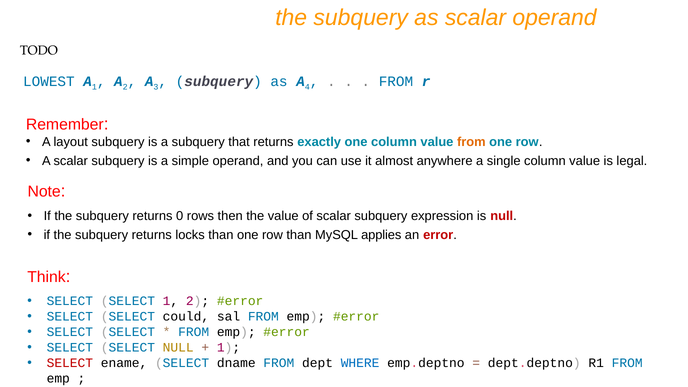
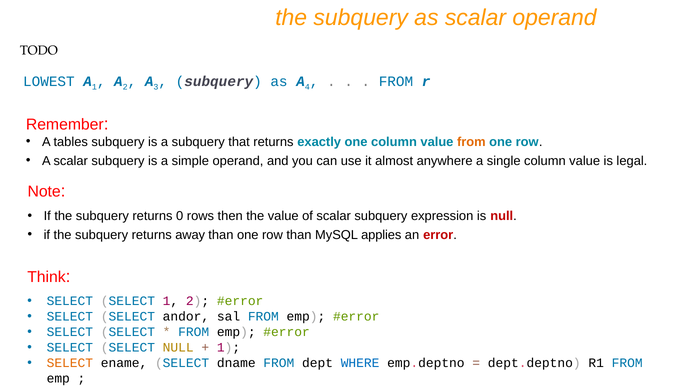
layout: layout -> tables (71, 142)
locks: locks -> away (190, 235)
could: could -> andor (186, 317)
SELECT colour: red -> orange (70, 363)
